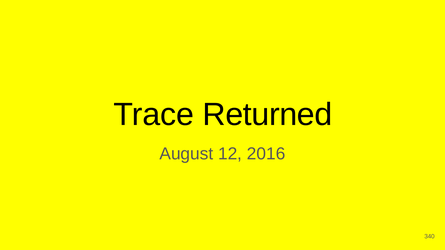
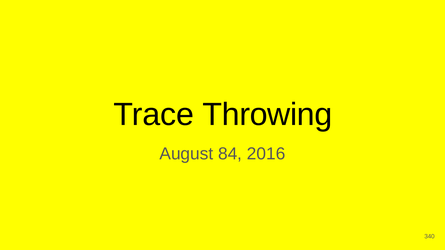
Returned: Returned -> Throwing (267, 115)
12: 12 -> 84 (230, 154)
